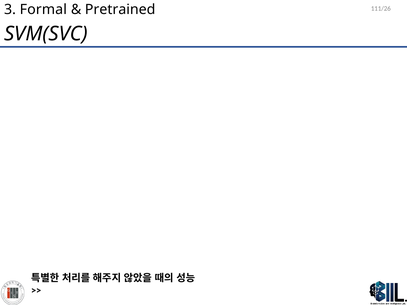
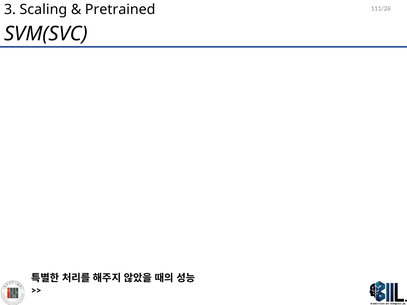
Formal: Formal -> Scaling (43, 10)
